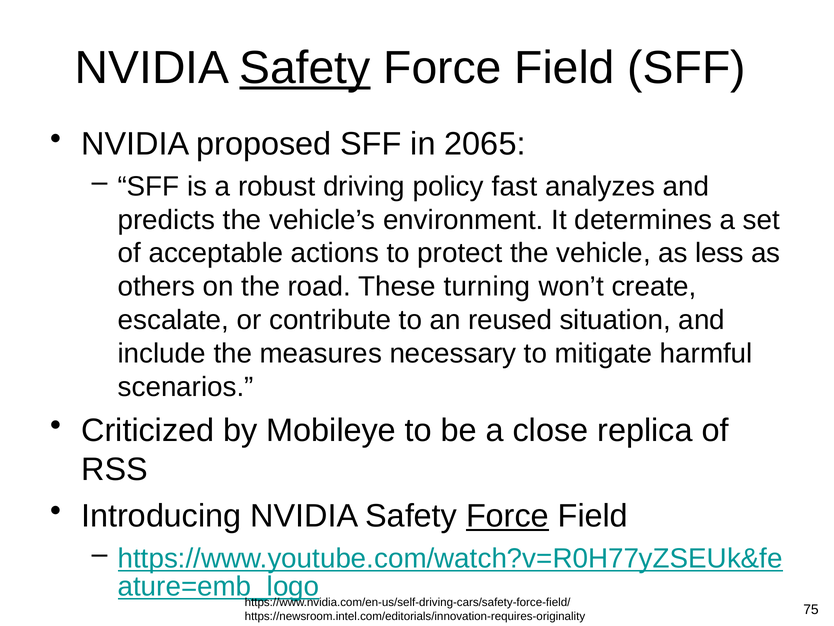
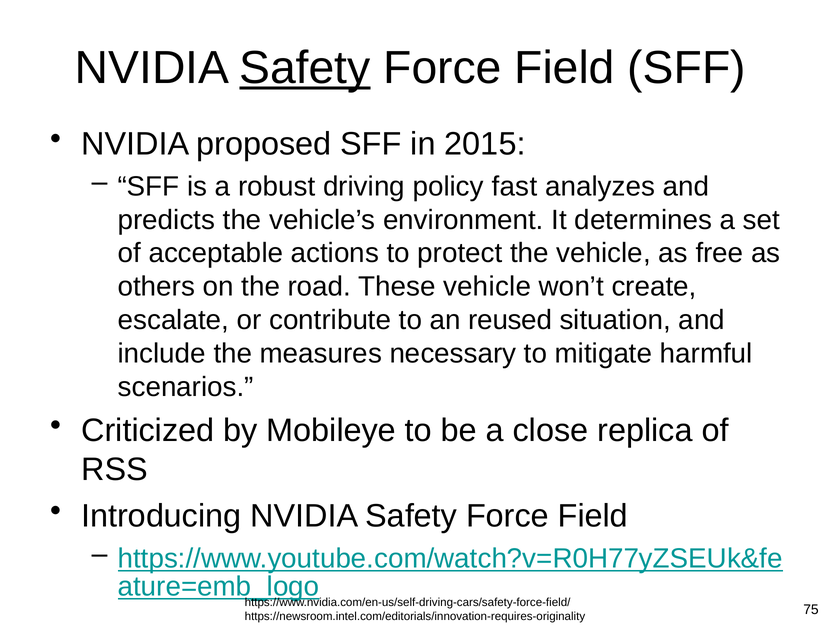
2065: 2065 -> 2015 (485, 144)
less: less -> free (719, 253)
These turning: turning -> vehicle (487, 286)
Force underline: present -> none (507, 516)
